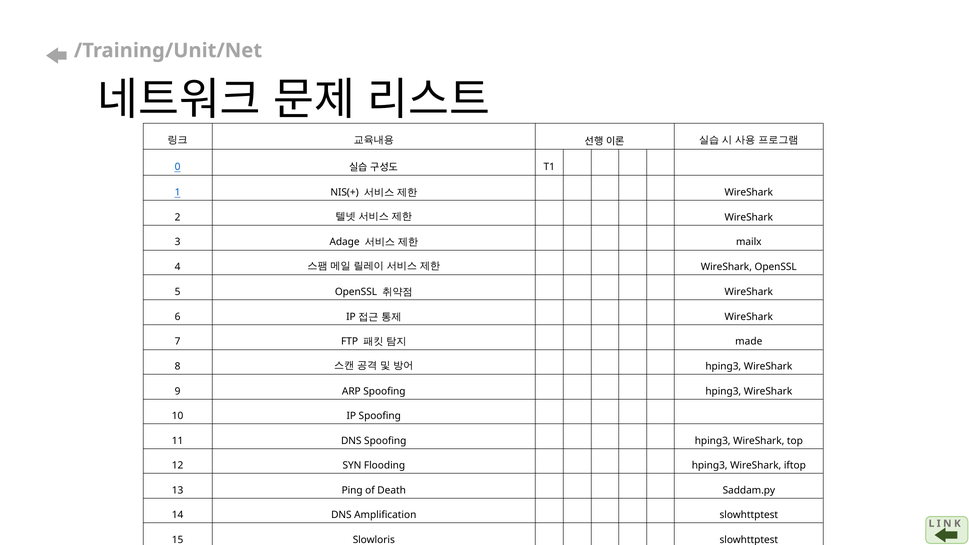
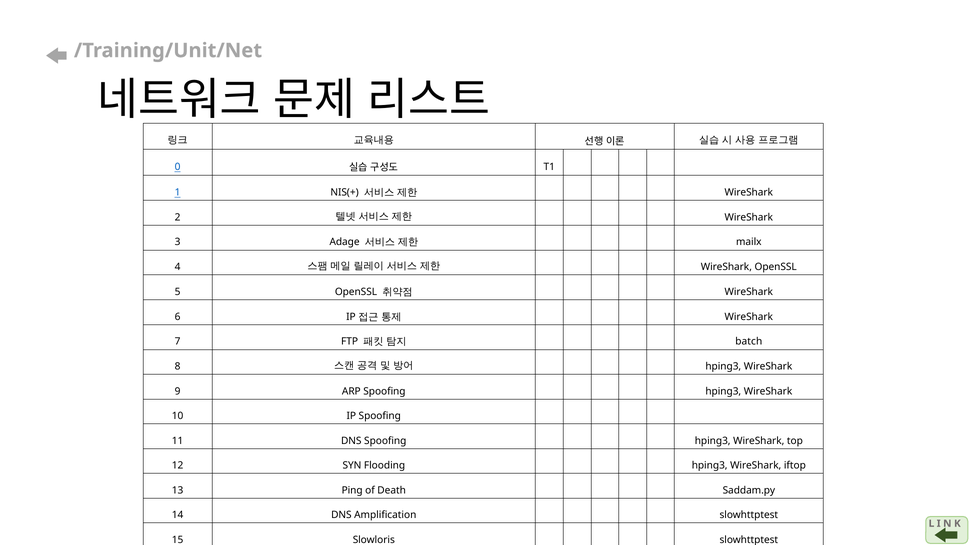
made: made -> batch (749, 342)
